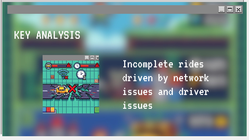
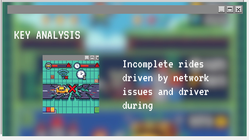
issues: issues -> during (138, 105)
